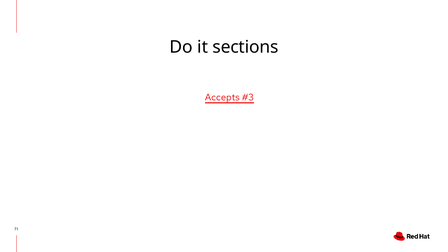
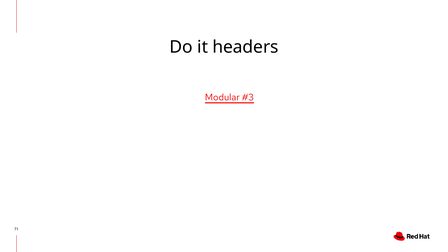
sections: sections -> headers (245, 47)
Accepts: Accepts -> Modular (222, 98)
